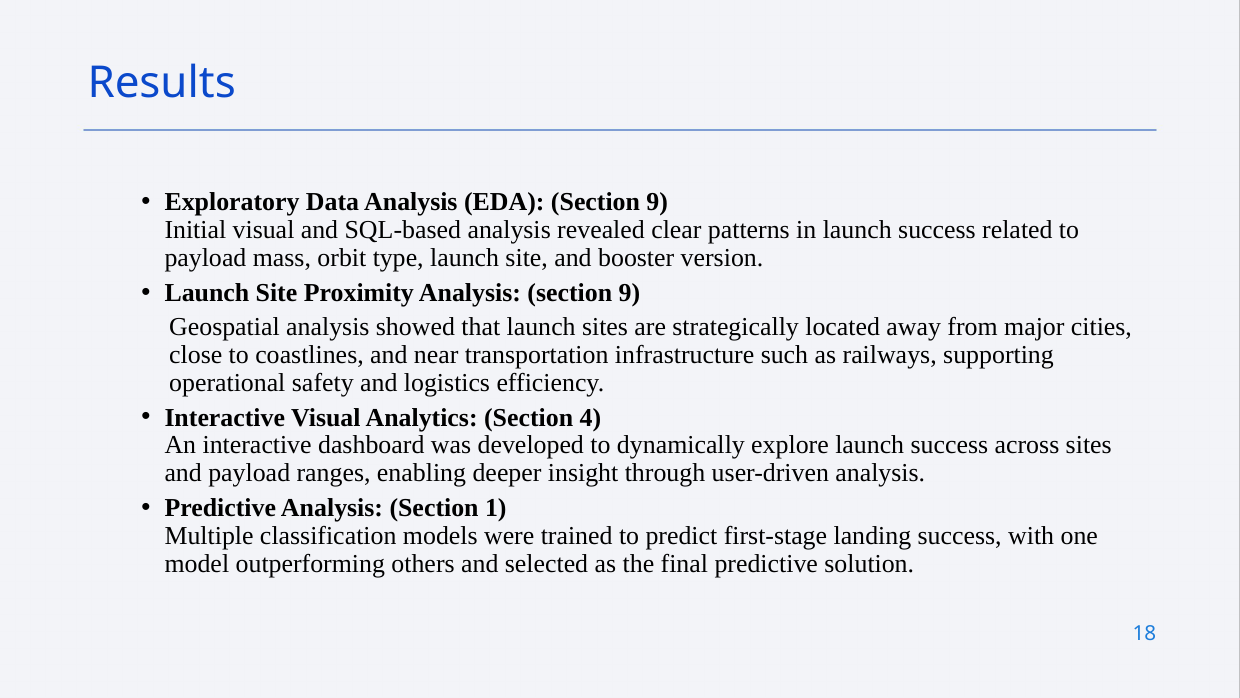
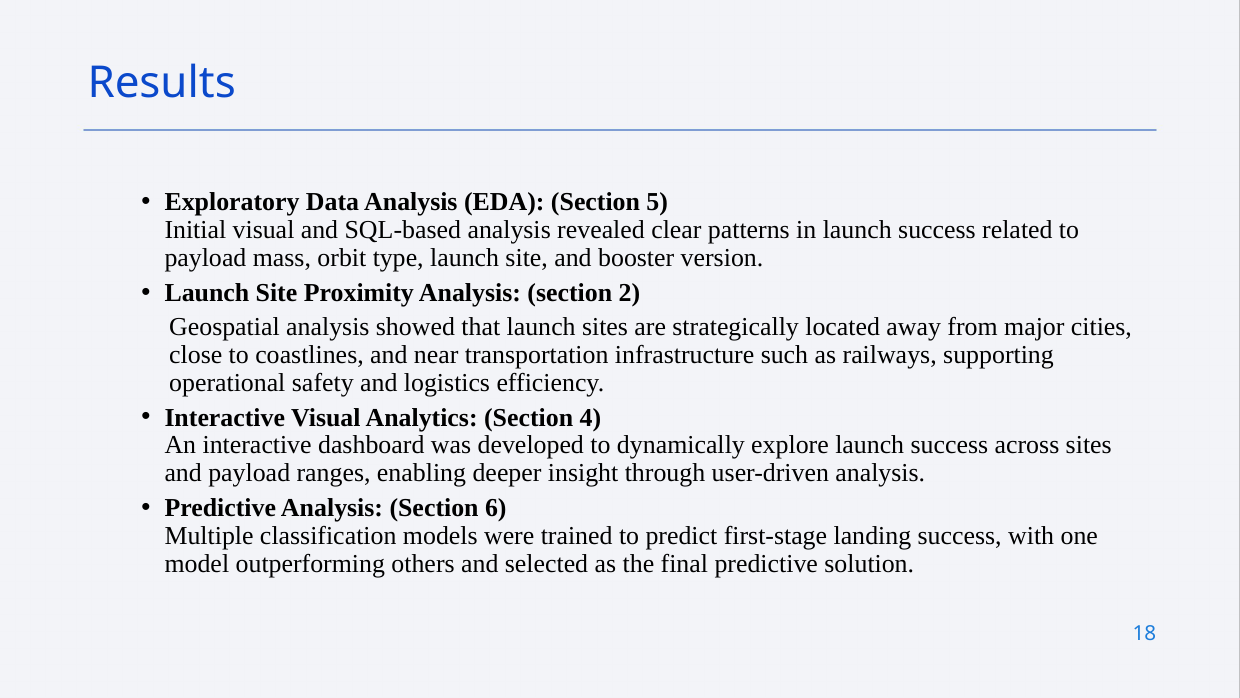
EDA Section 9: 9 -> 5 (657, 202)
Analysis section 9: 9 -> 2 (629, 293)
1: 1 -> 6 (496, 507)
